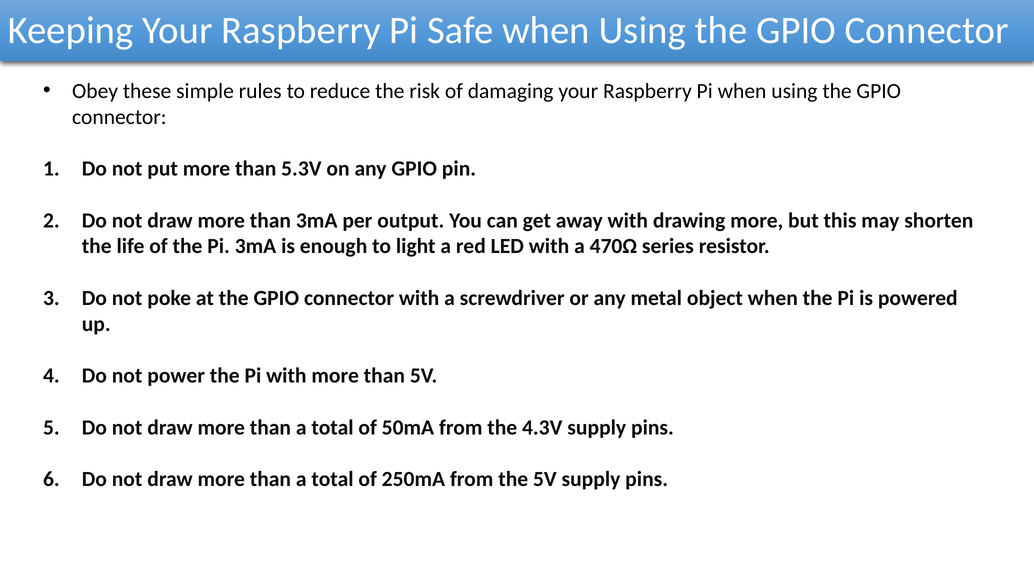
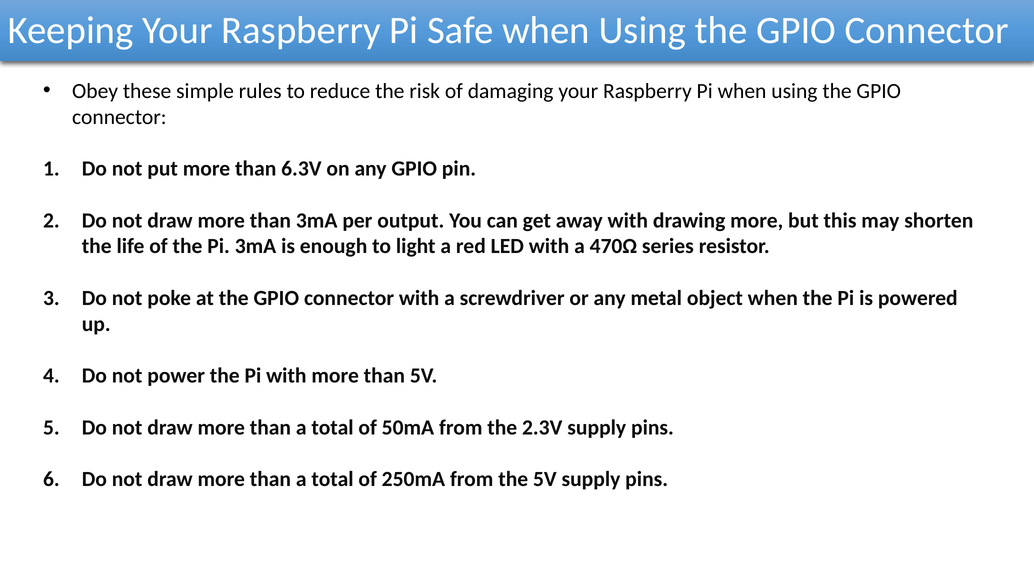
5.3V: 5.3V -> 6.3V (301, 169)
4.3V: 4.3V -> 2.3V (542, 427)
